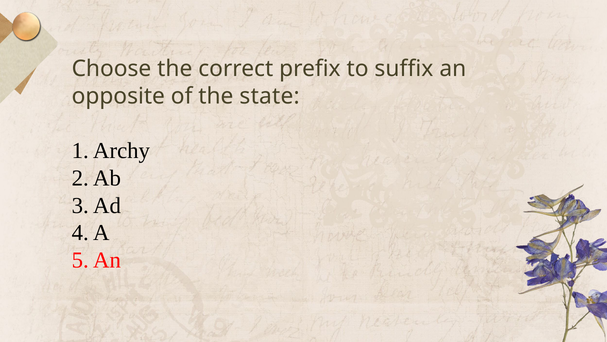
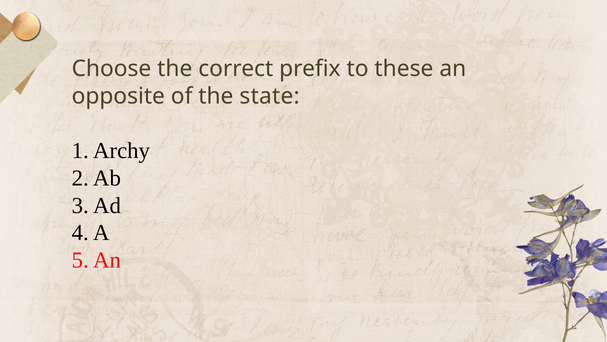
suffix: suffix -> these (404, 69)
